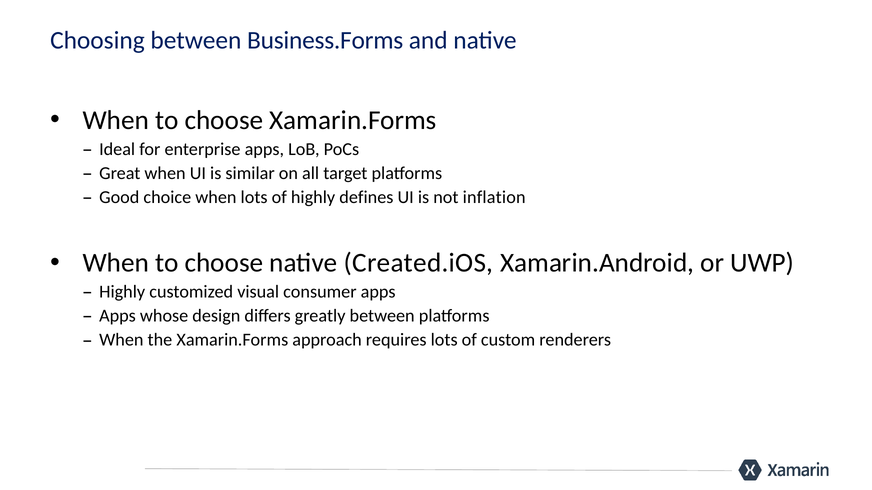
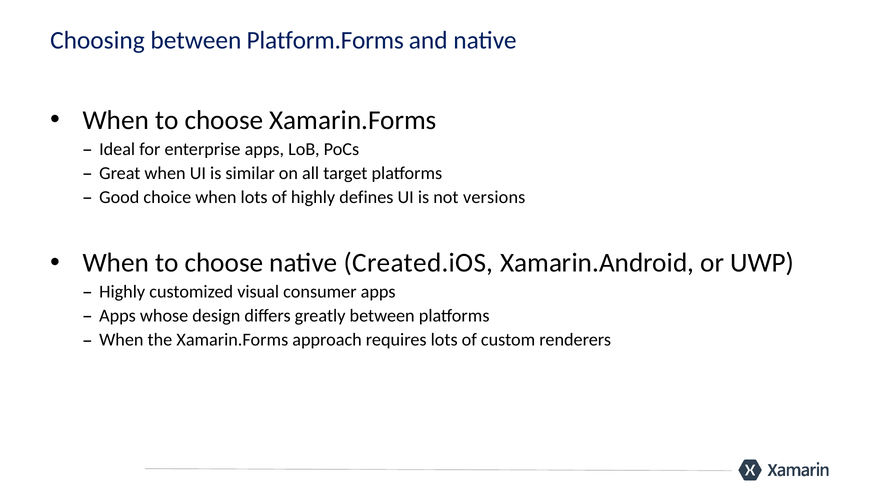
Business.Forms: Business.Forms -> Platform.Forms (325, 40)
inflation: inflation -> versions (494, 198)
